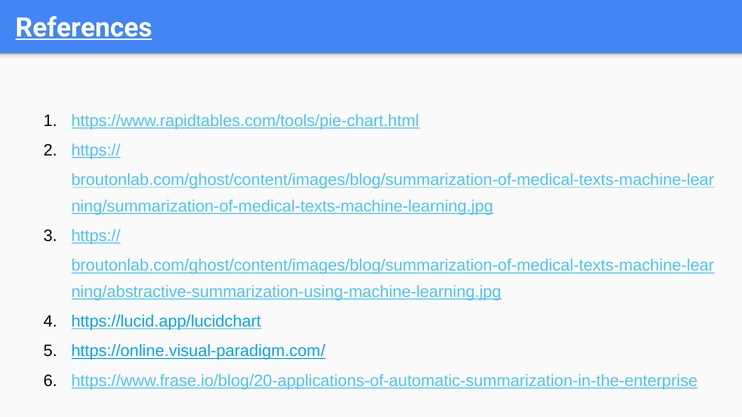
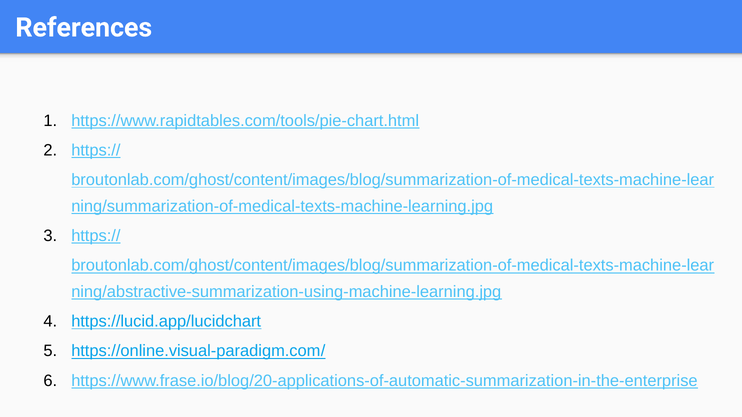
References underline: present -> none (84, 28)
